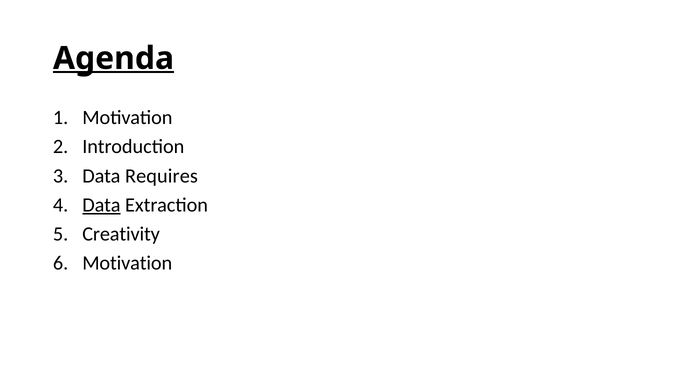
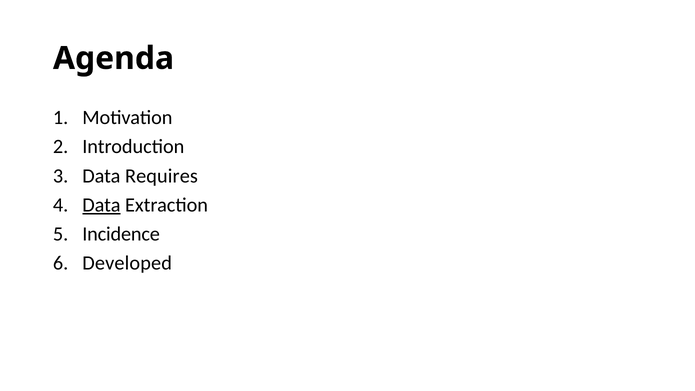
Agenda underline: present -> none (114, 58)
Creativity: Creativity -> Incidence (121, 234)
Motivation: Motivation -> Developed (127, 263)
